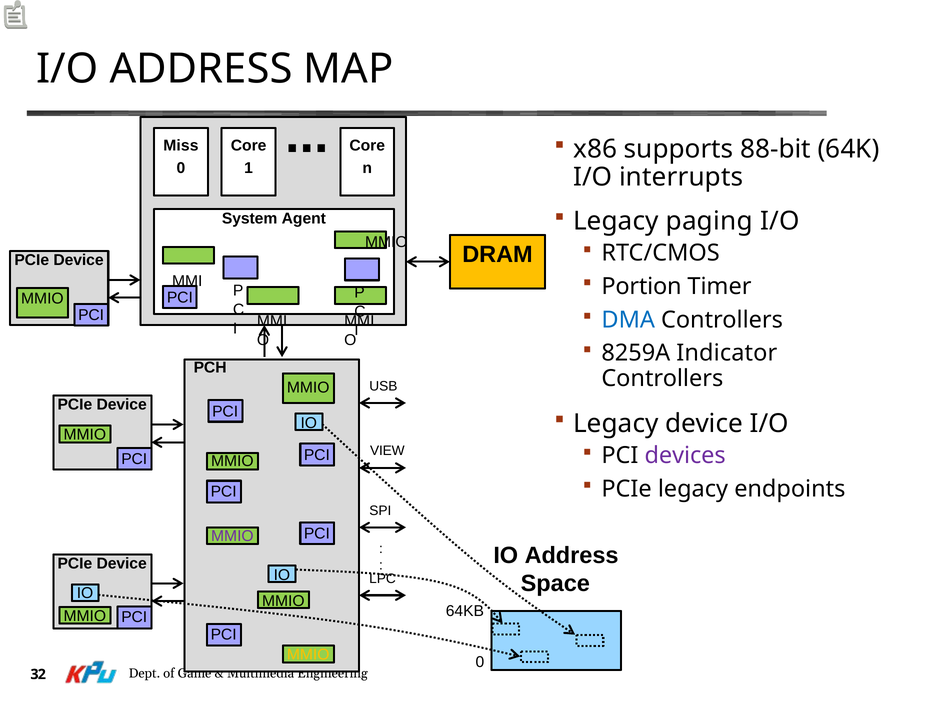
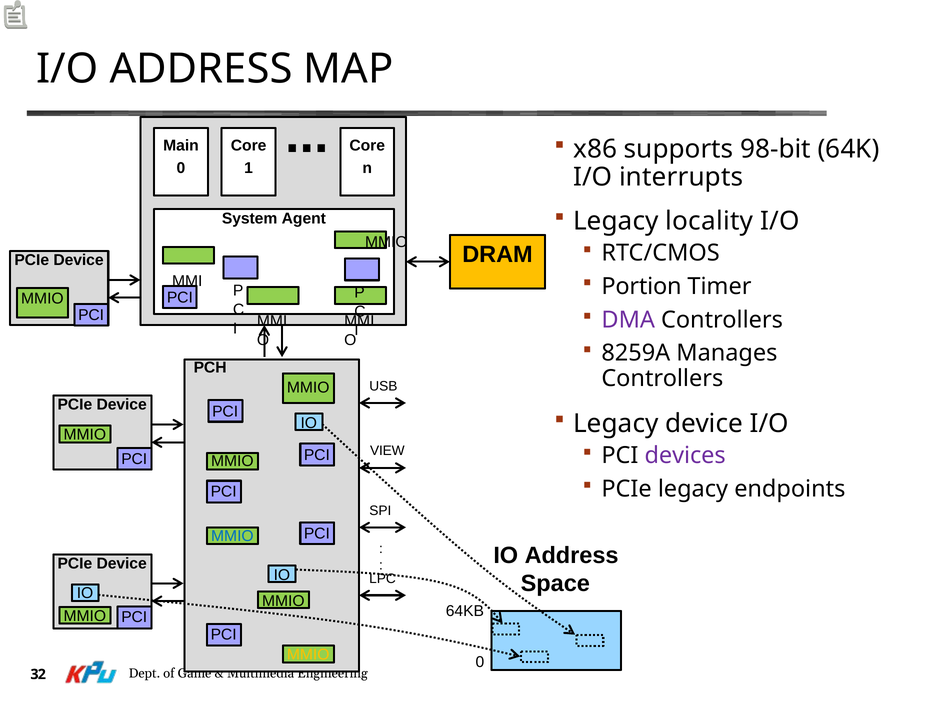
88-bit: 88-bit -> 98-bit (776, 149)
Miss: Miss -> Main (181, 146)
paging: paging -> locality (709, 221)
DMA colour: blue -> purple (628, 320)
Indicator: Indicator -> Manages (727, 353)
MMIO colour: purple -> blue (232, 536)
